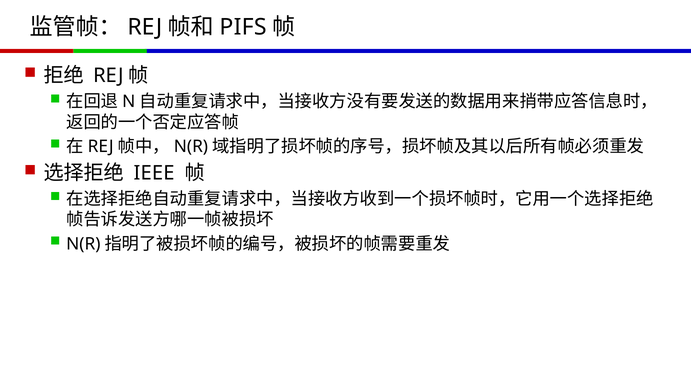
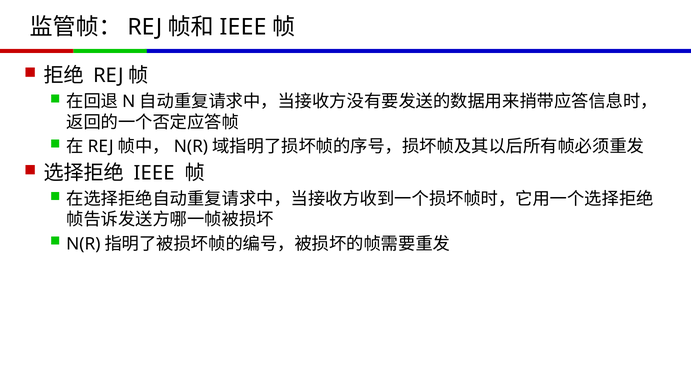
PIFS: PIFS -> IEEE (243, 27)
